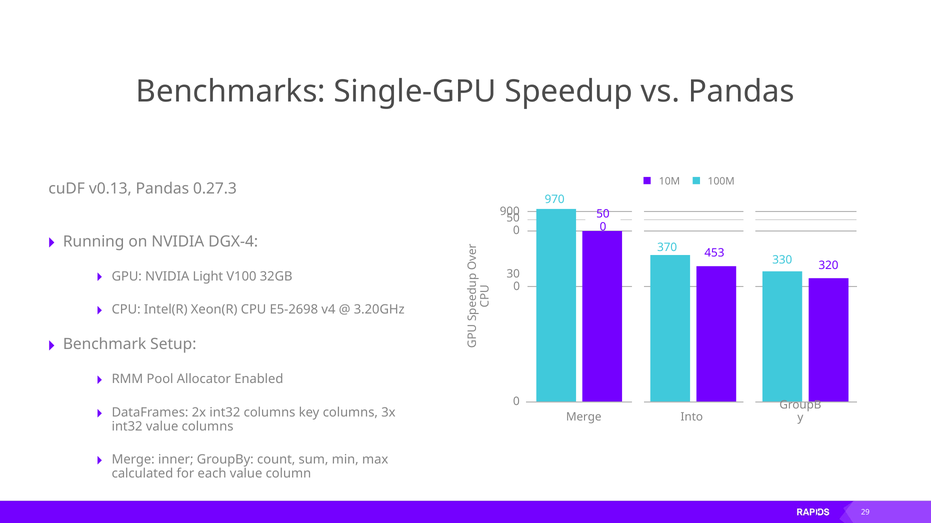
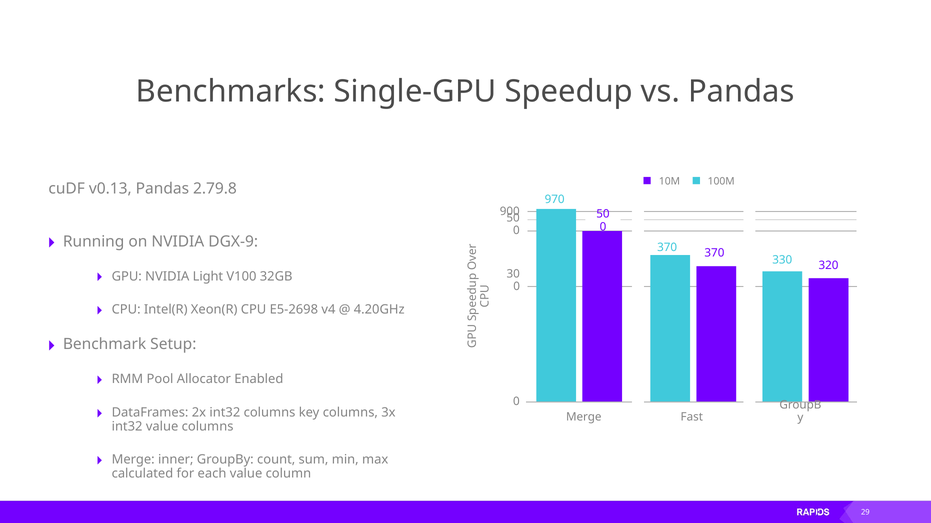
0.27.3: 0.27.3 -> 2.79.8 (215, 189)
DGX-4: DGX-4 -> DGX-9 (233, 242)
370 453: 453 -> 370 (714, 253)
3.20GHz: 3.20GHz -> 4.20GHz (379, 310)
Into: Into -> Fast (692, 417)
